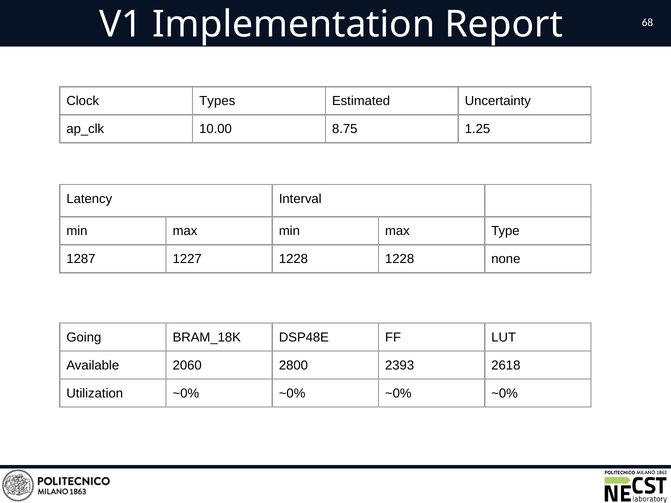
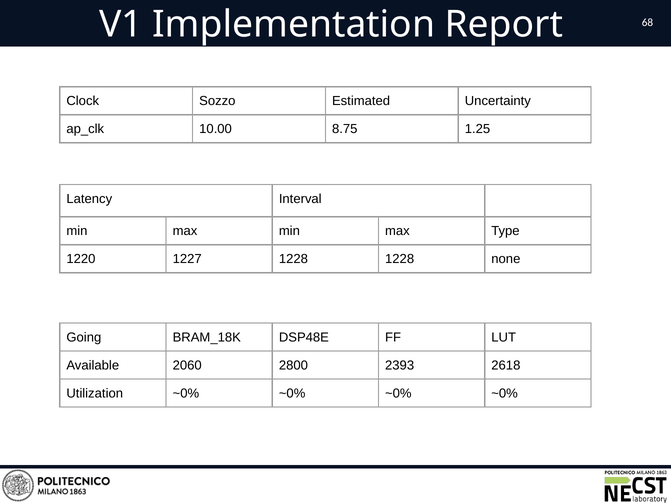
Types: Types -> Sozzo (217, 101)
1287: 1287 -> 1220 (81, 259)
